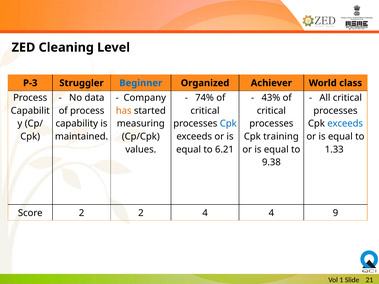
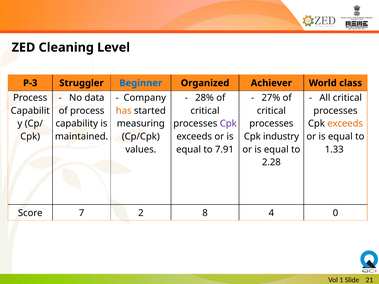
74%: 74% -> 28% (205, 98)
43%: 43% -> 27% (271, 98)
Cpk colour: blue -> purple (228, 124)
exceeds colour: blue -> orange (345, 124)
training: training -> industry (281, 137)
6.21: 6.21 -> 7.91 (224, 150)
9.38: 9.38 -> 2.28 (271, 162)
Score 2: 2 -> 7 (82, 213)
2 4: 4 -> 8 (205, 213)
4 9: 9 -> 0 (335, 213)
